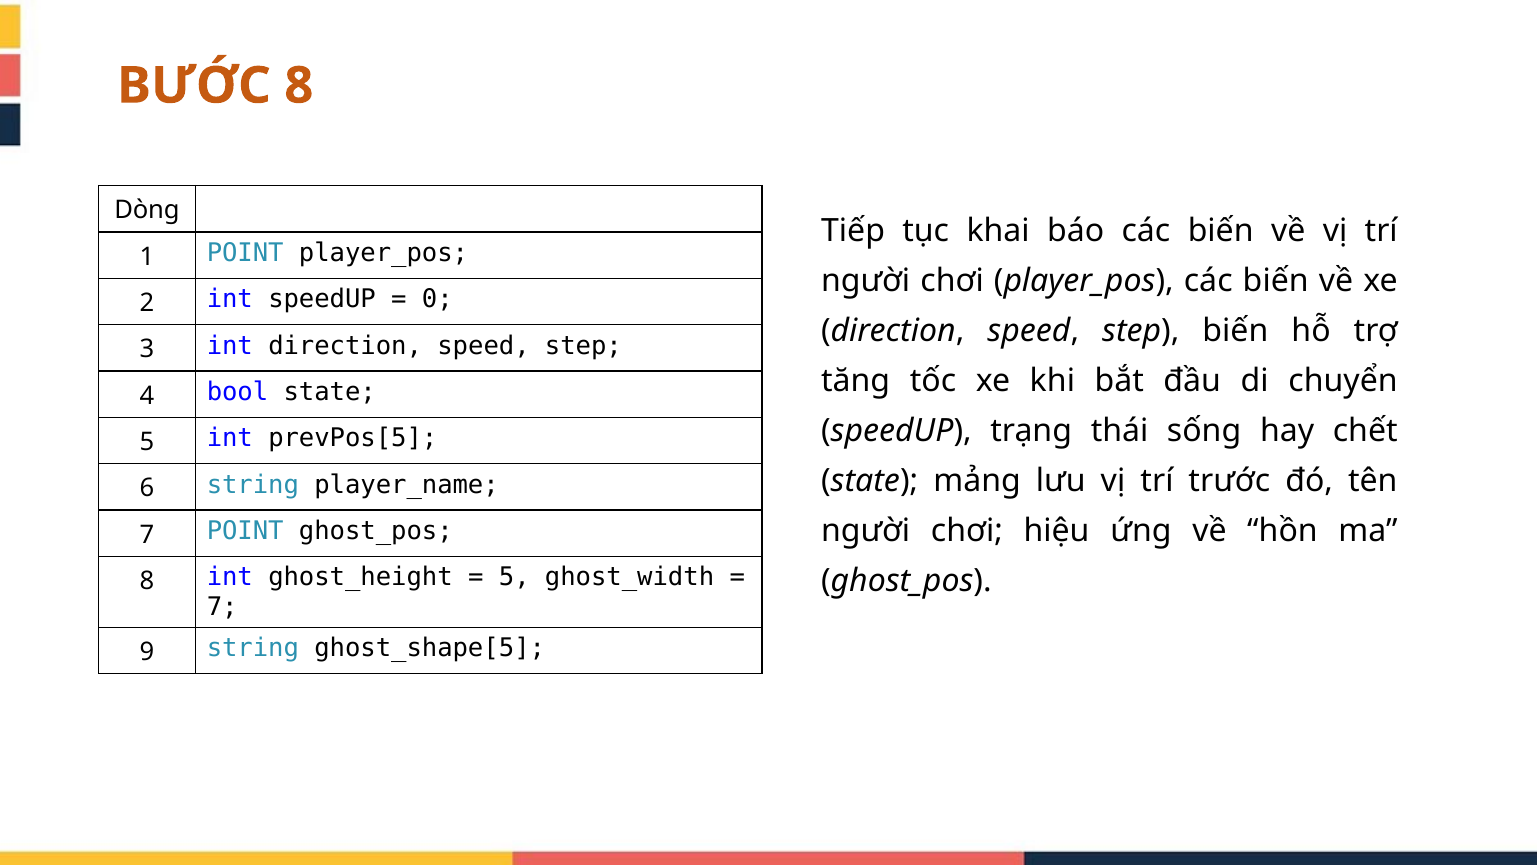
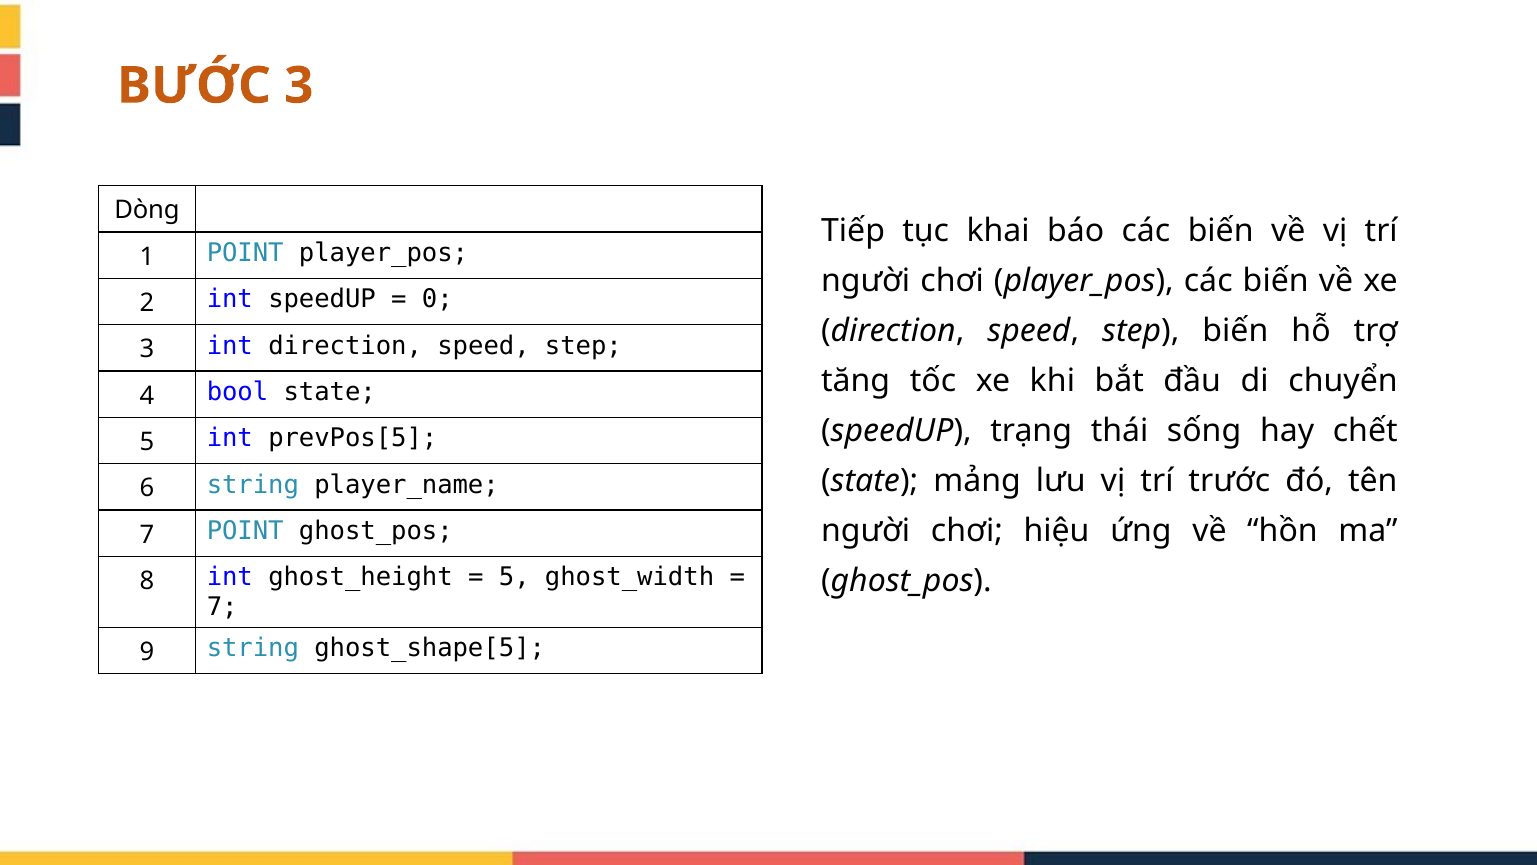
BƯỚC 8: 8 -> 3 (299, 86)
